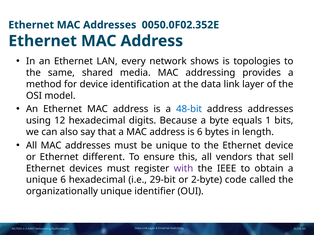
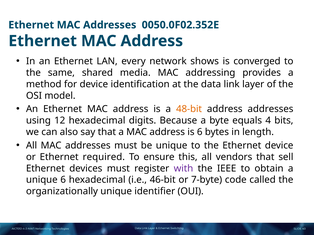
topologies: topologies -> converged (257, 61)
48-bit colour: blue -> orange (189, 109)
1: 1 -> 4 (268, 121)
different: different -> required (104, 157)
29-bit: 29-bit -> 46-bit (163, 180)
2-byte: 2-byte -> 7-byte (207, 180)
